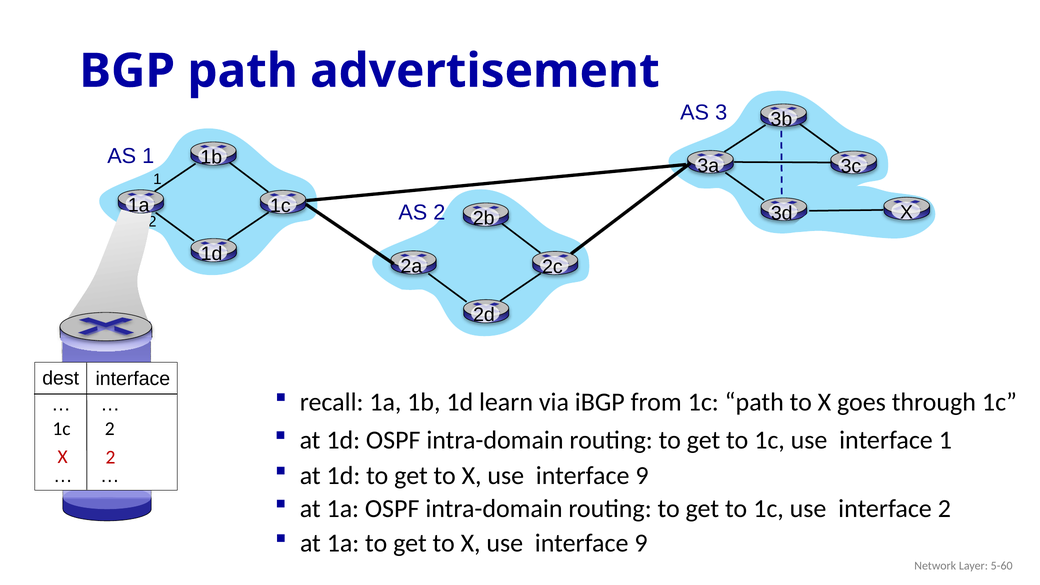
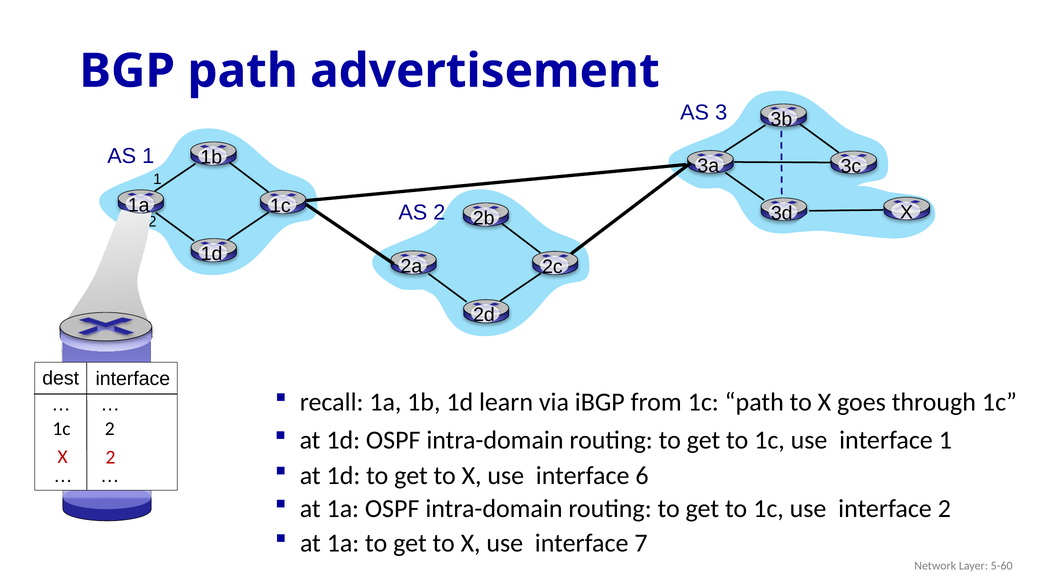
9: 9 -> 6 (642, 476)
9: 9 -> 7 (641, 543)
